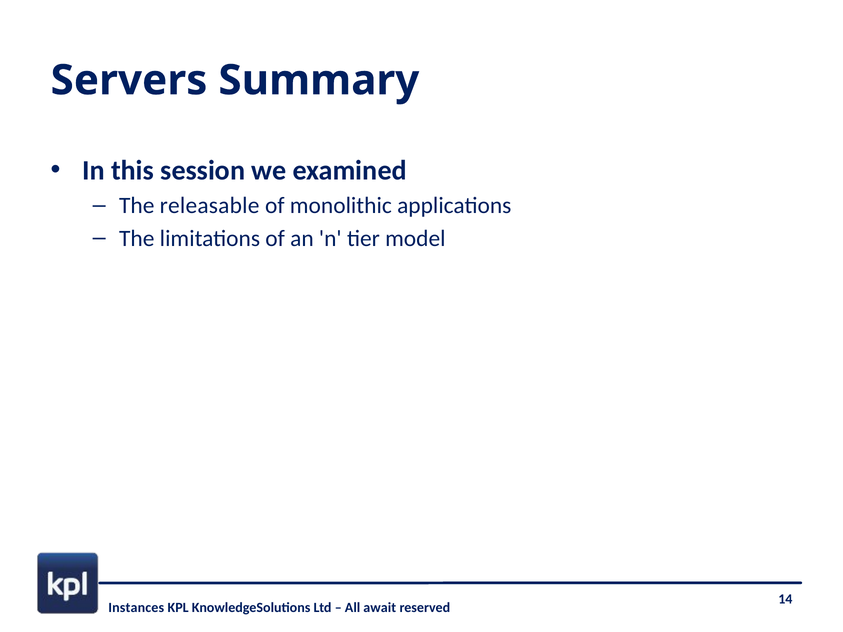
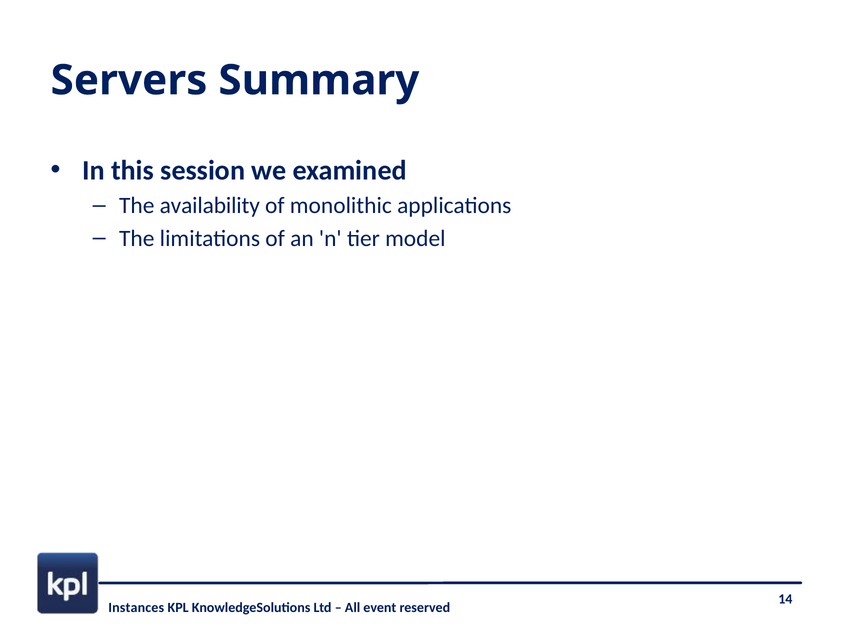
releasable: releasable -> availability (210, 206)
await: await -> event (380, 608)
